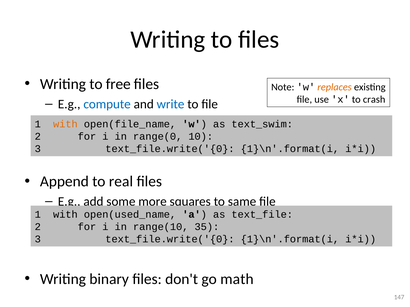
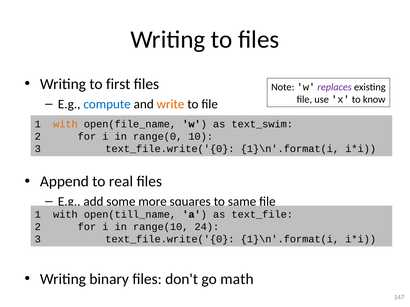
free: free -> first (118, 84)
replaces colour: orange -> purple (335, 87)
crash: crash -> know (374, 100)
write colour: blue -> orange (171, 104)
open(used_name: open(used_name -> open(till_name (130, 215)
35: 35 -> 24 (207, 227)
